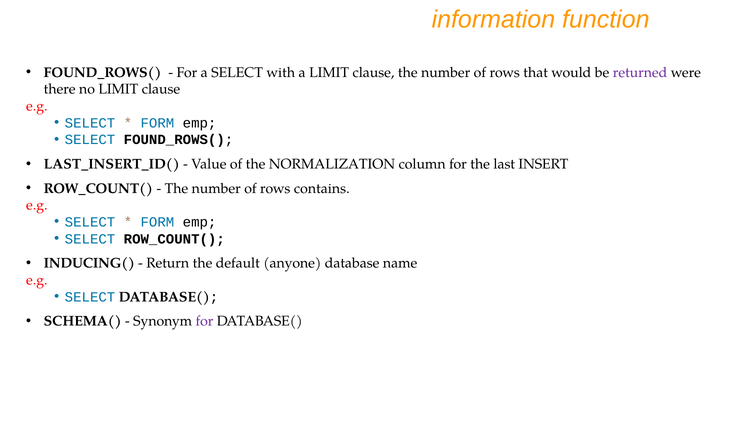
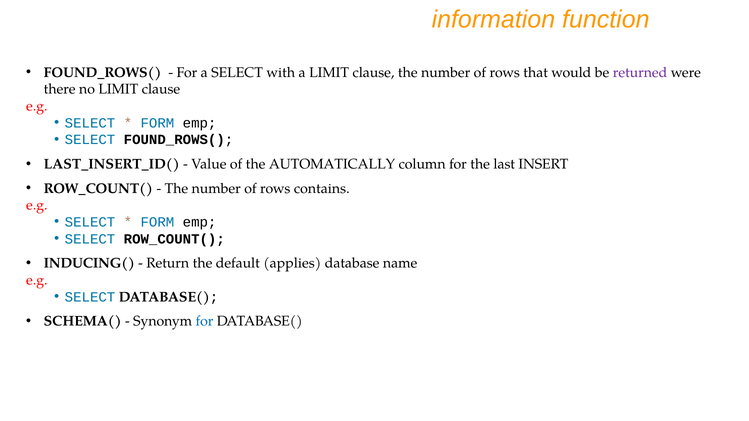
NORMALIZATION: NORMALIZATION -> AUTOMATICALLY (332, 164)
anyone: anyone -> applies (292, 263)
for colour: purple -> blue (204, 321)
